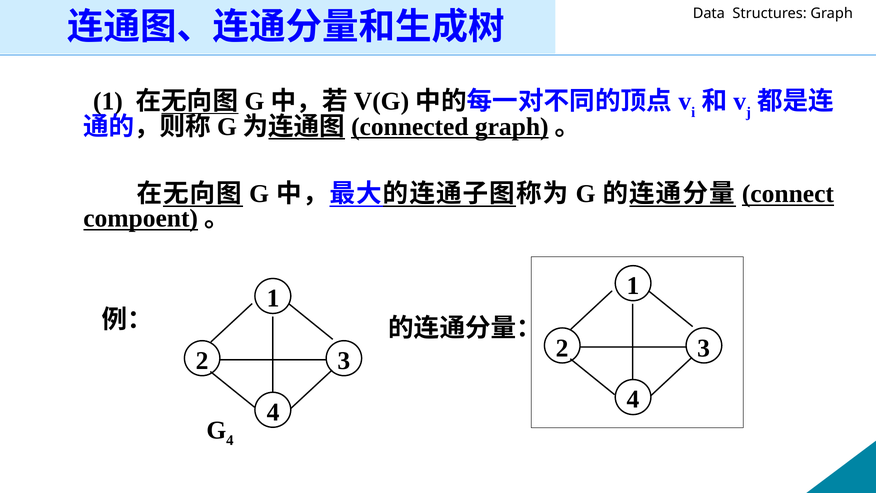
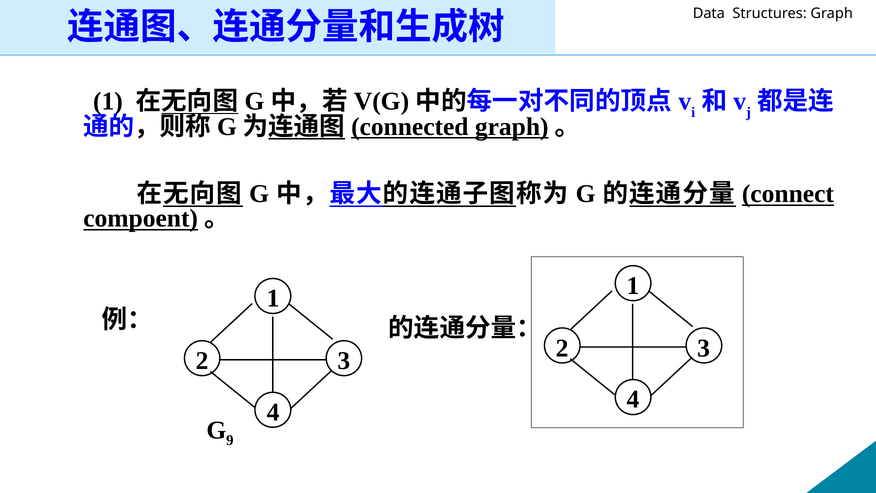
4: 4 -> 9 (230, 440)
